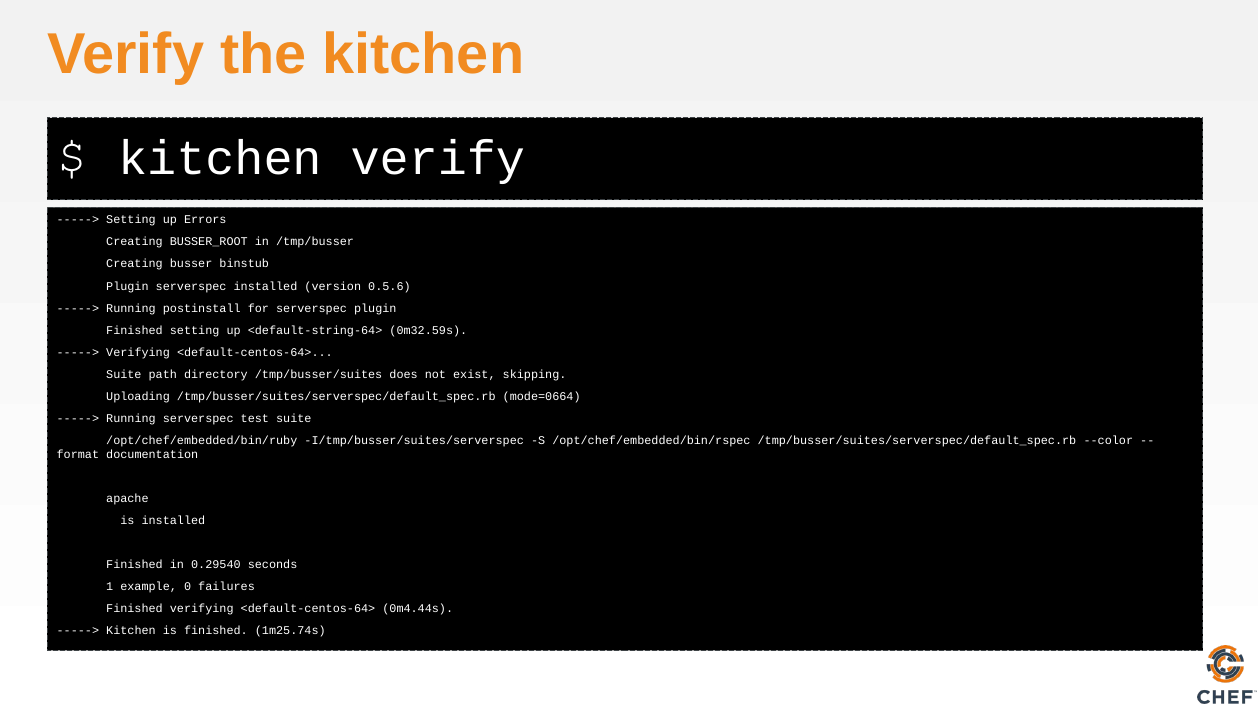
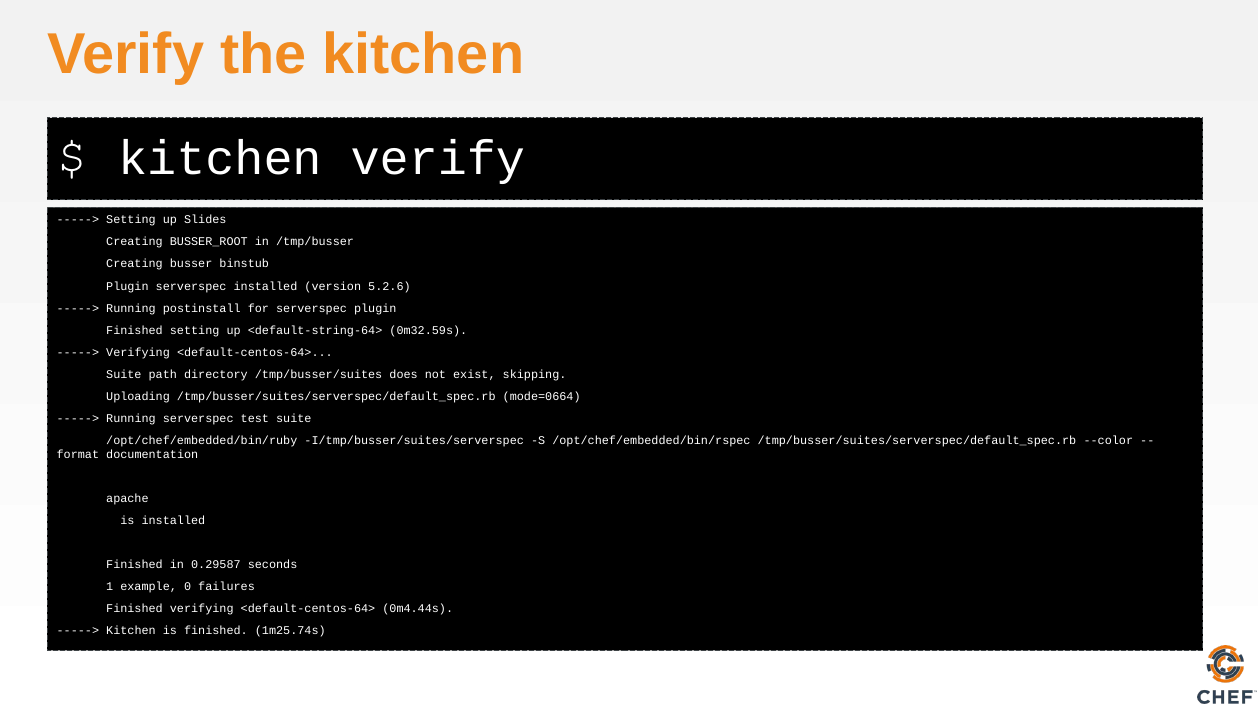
Errors: Errors -> Slides (205, 220)
0.5.6: 0.5.6 -> 5.2.6 (389, 286)
0.29540: 0.29540 -> 0.29587 (216, 565)
